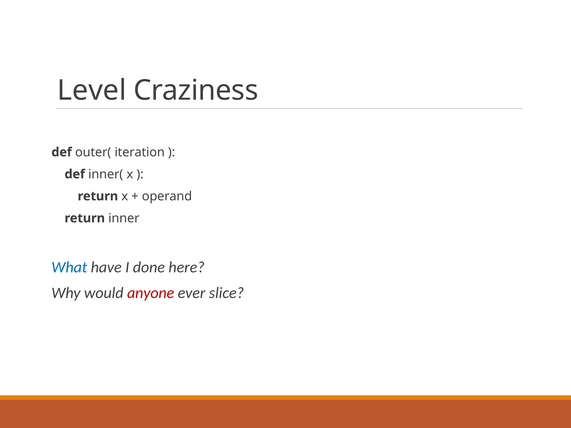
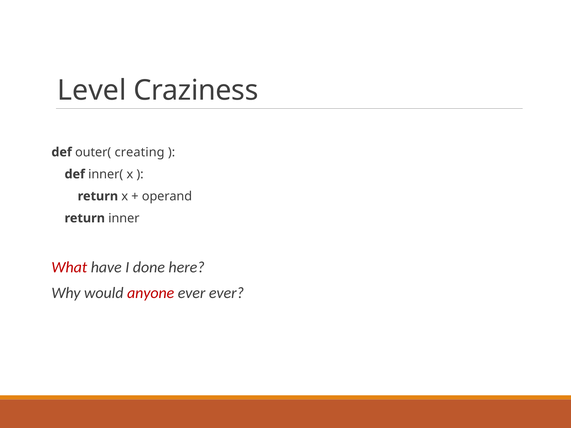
iteration: iteration -> creating (140, 152)
What colour: blue -> red (69, 268)
ever slice: slice -> ever (227, 293)
